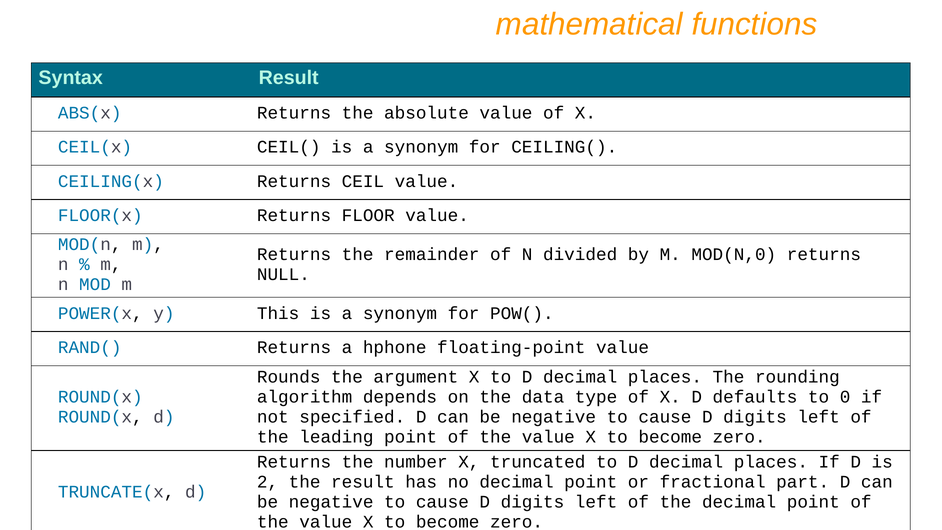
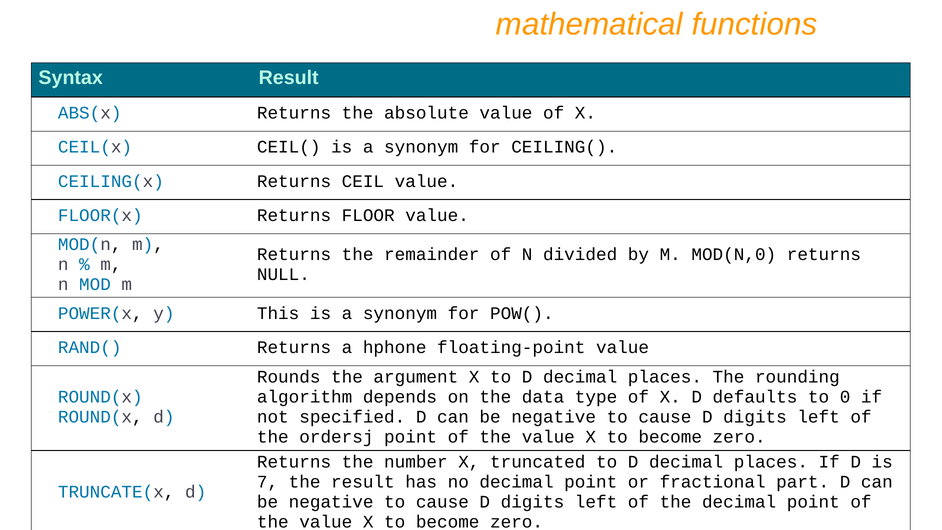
leading: leading -> ordersj (336, 437)
2: 2 -> 7 (268, 482)
